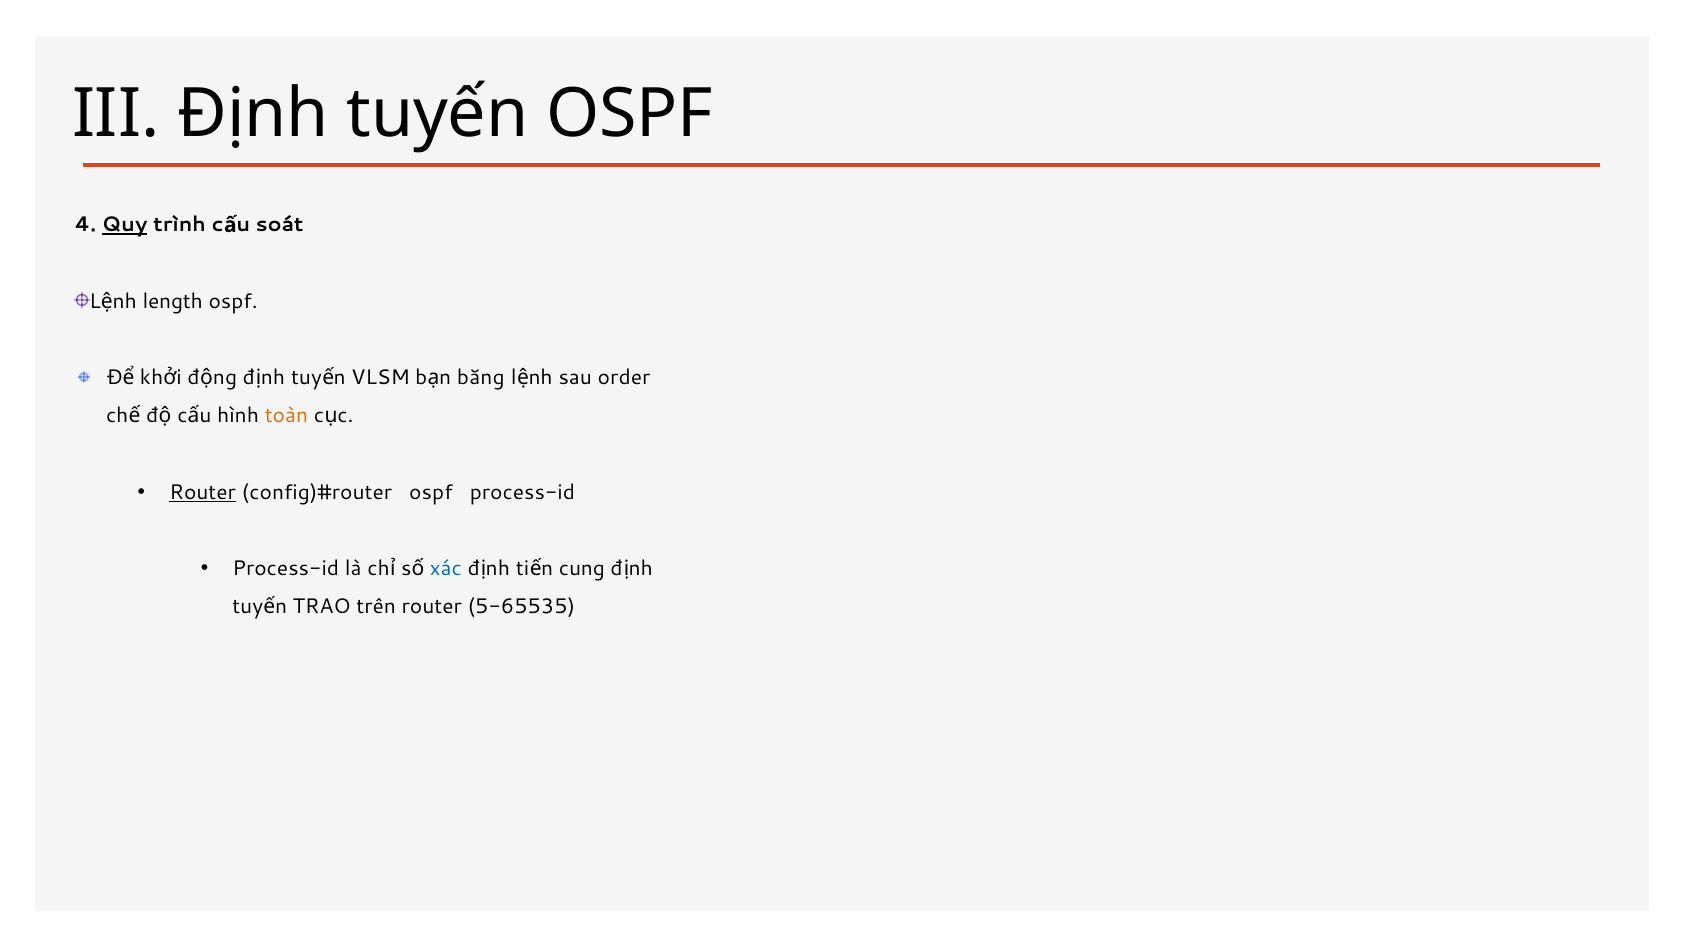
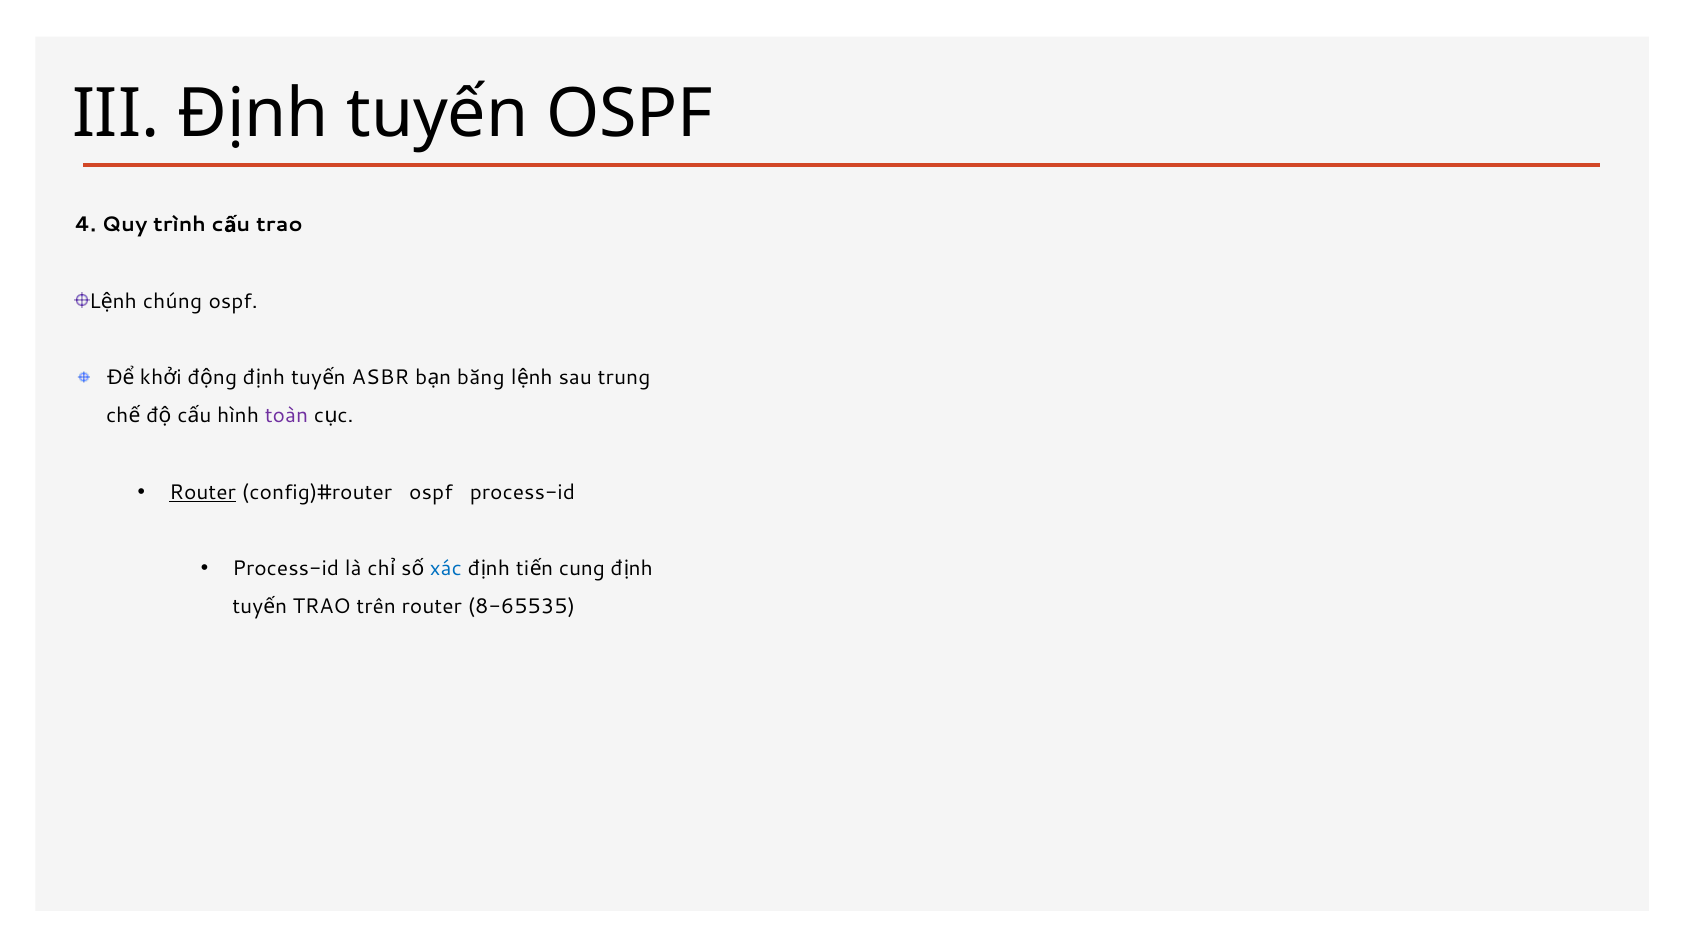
Quy underline: present -> none (125, 225)
soát: soát -> trao (279, 225)
length: length -> chúng (173, 301)
VLSM: VLSM -> ASBR (380, 378)
order: order -> trung (624, 378)
toàn colour: orange -> purple (286, 416)
5-65535: 5-65535 -> 8-65535 (521, 607)
